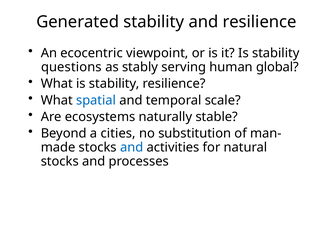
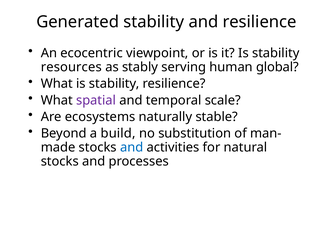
questions: questions -> resources (71, 67)
spatial colour: blue -> purple (96, 100)
cities: cities -> build (118, 133)
